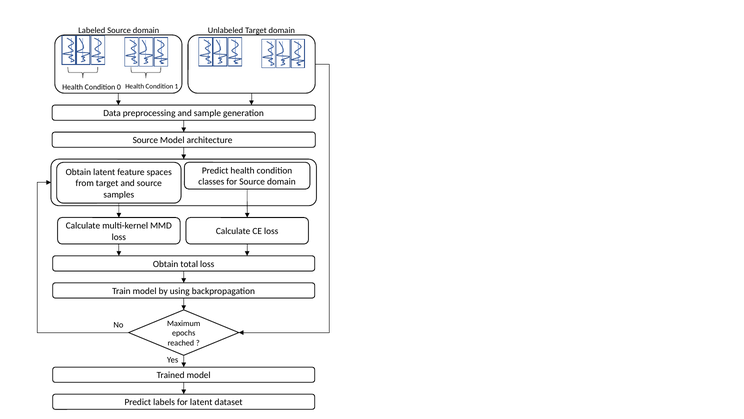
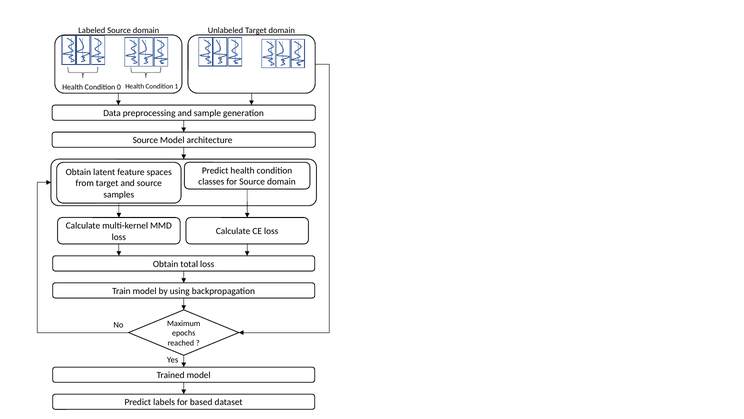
for latent: latent -> based (201, 402)
